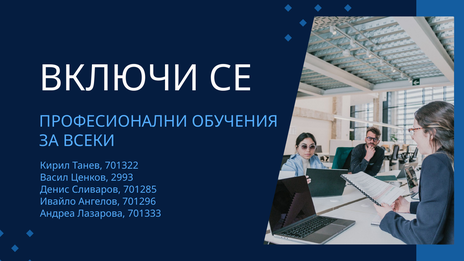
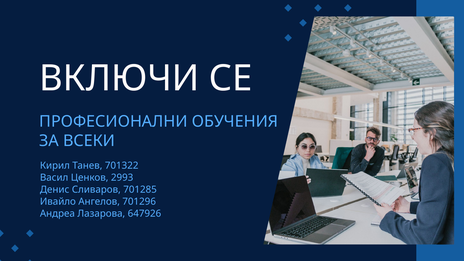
701333: 701333 -> 647926 (144, 214)
